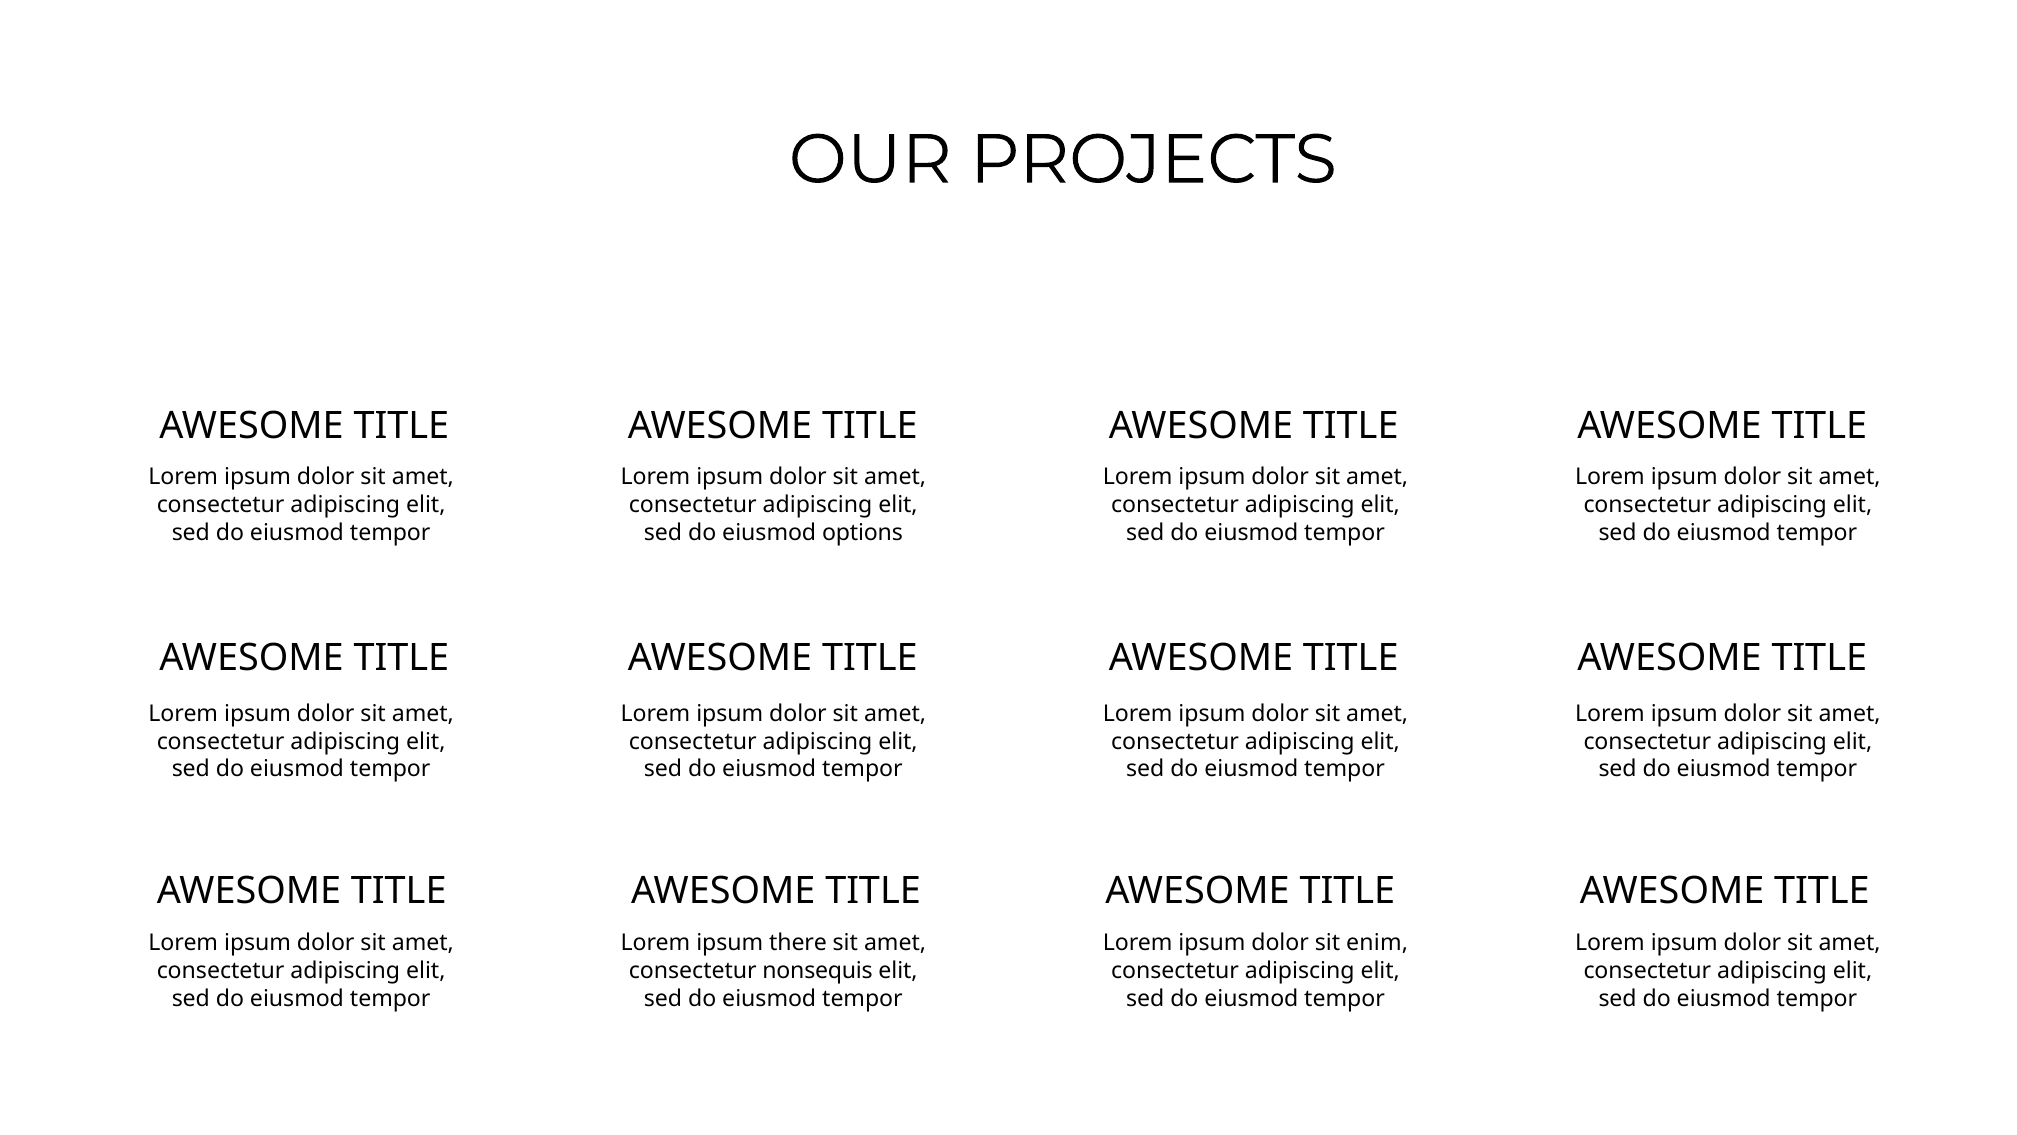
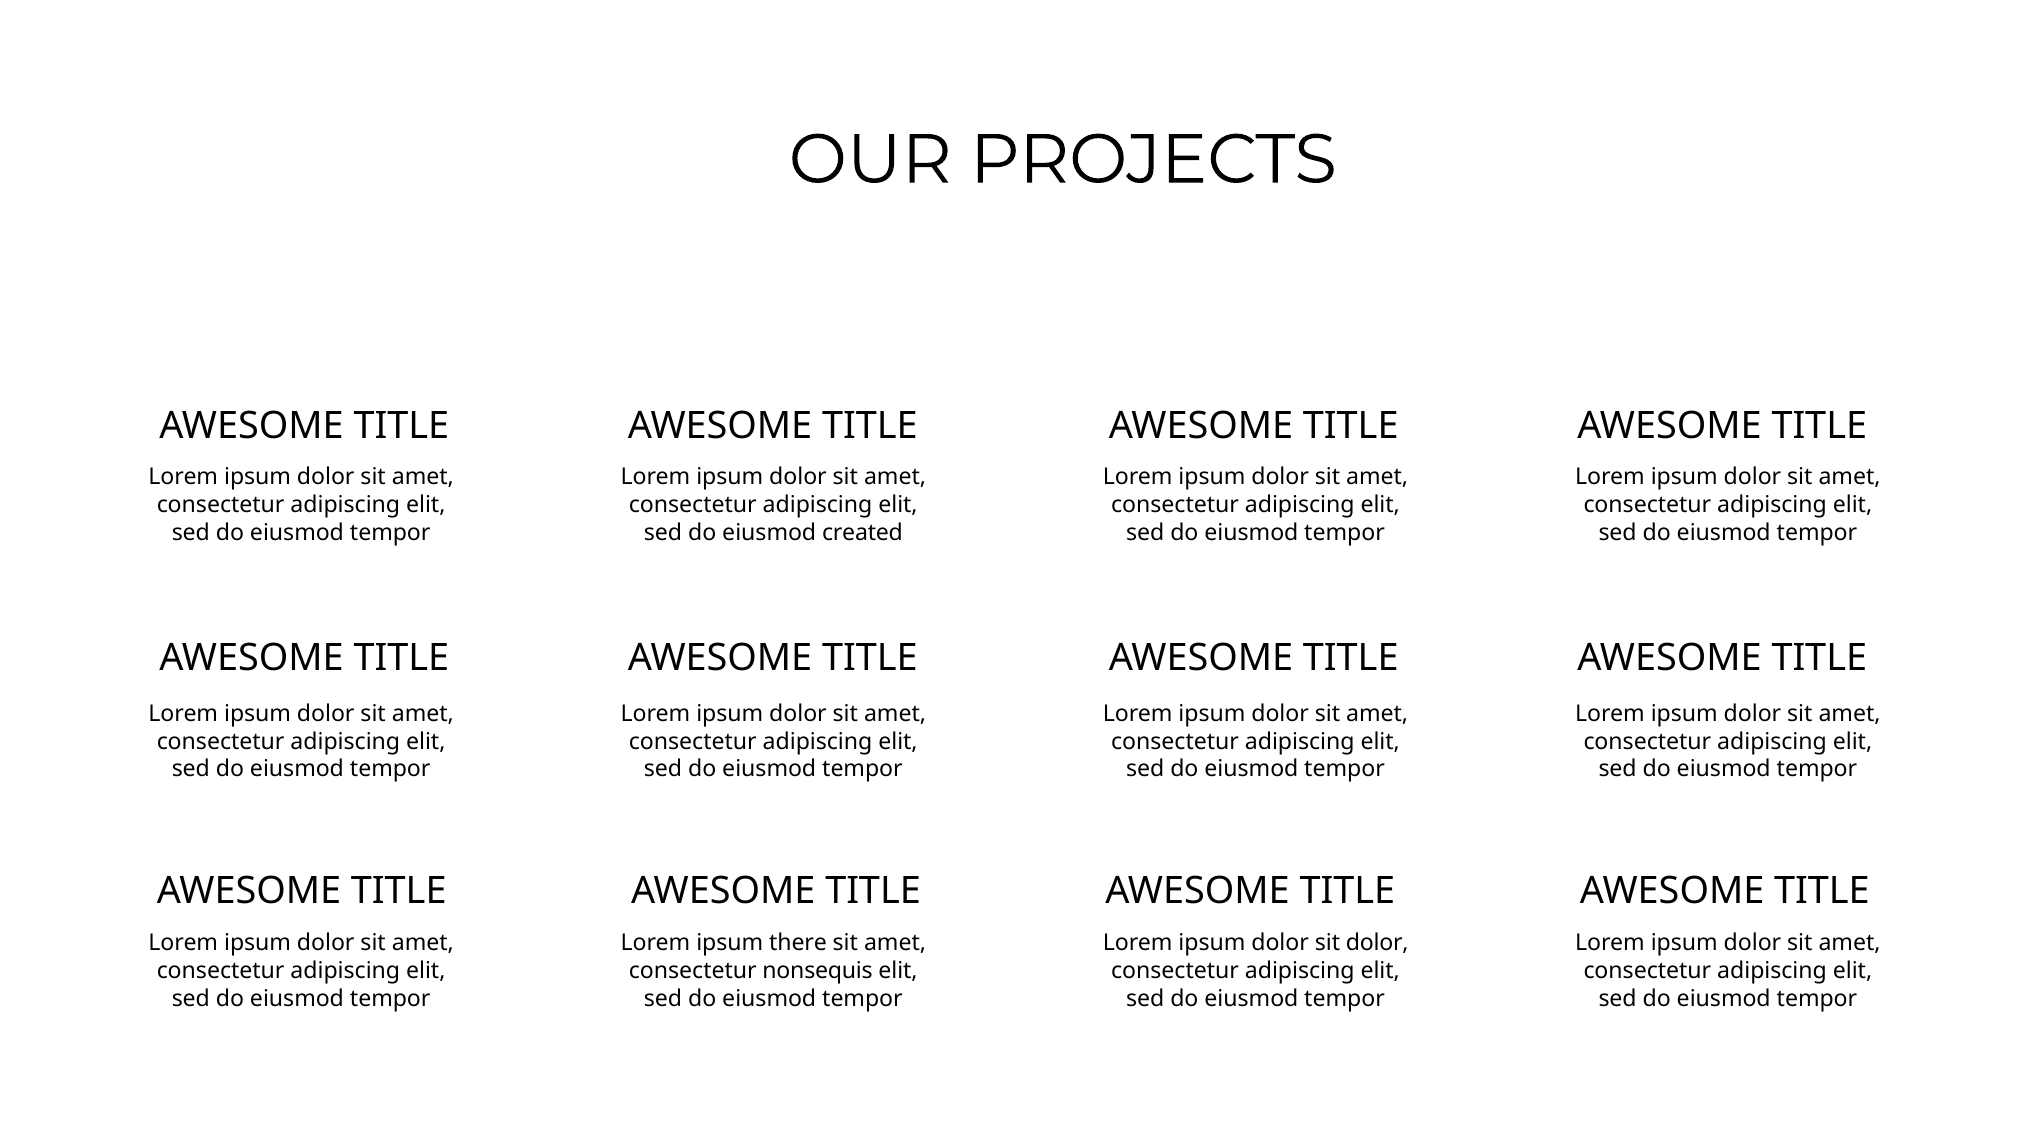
options: options -> created (862, 532)
sit enim: enim -> dolor (1377, 943)
